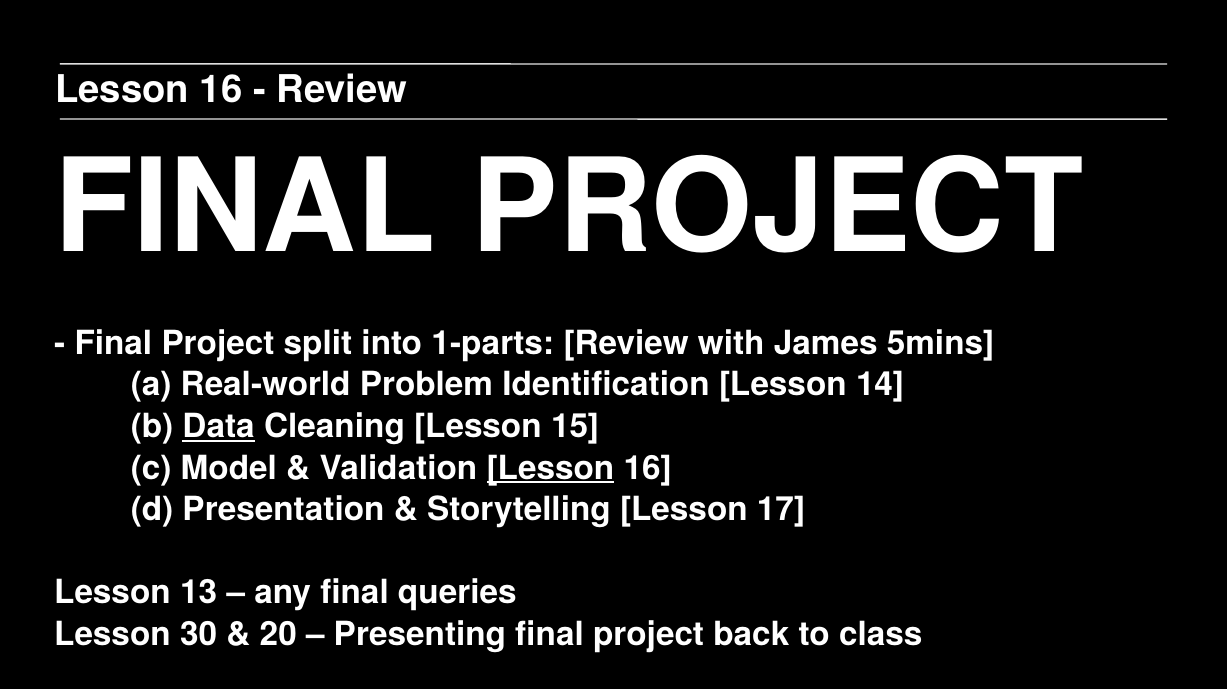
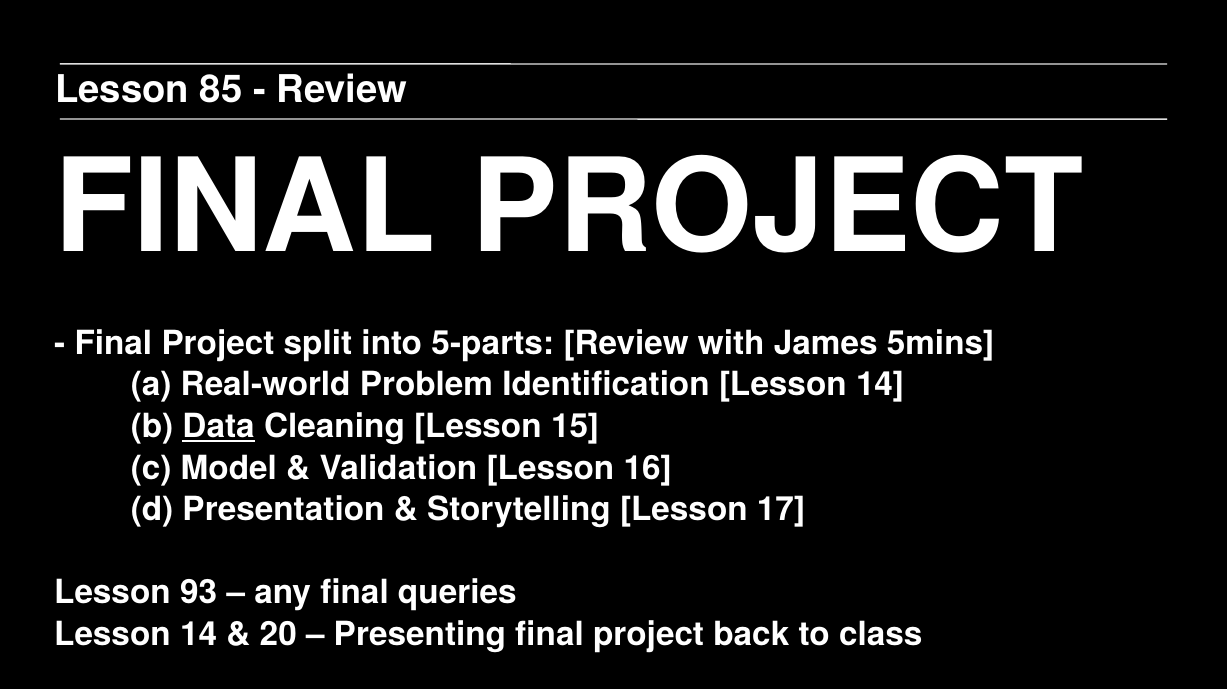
16: 16 -> 85 (221, 90)
1-parts: 1-parts -> 5-parts (493, 343)
Lesson underline: present -> none (550, 468)
13: 13 -> 93 (199, 593)
30: 30 -> 14 (199, 635)
